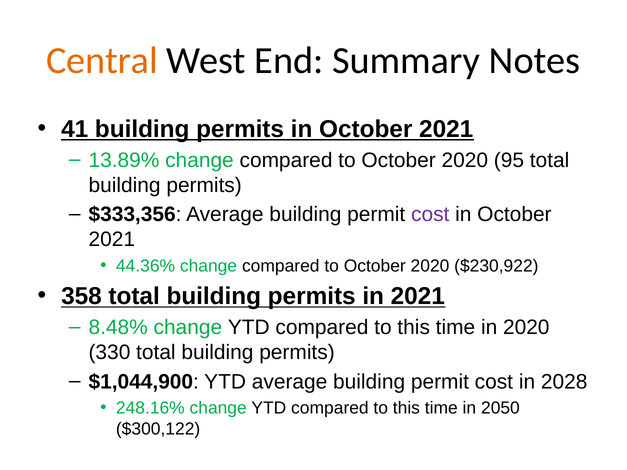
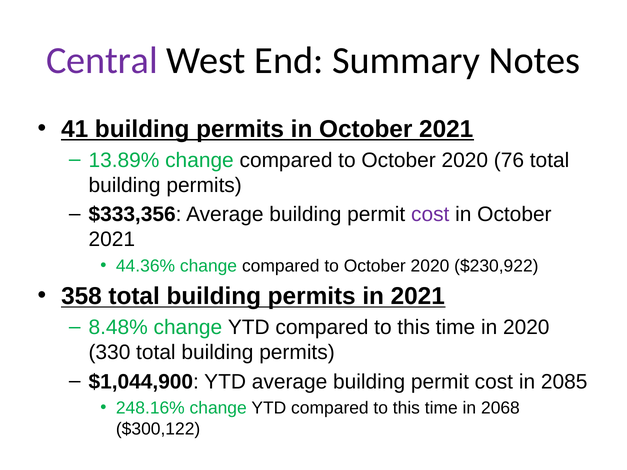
Central colour: orange -> purple (102, 61)
95: 95 -> 76 (509, 160)
2028: 2028 -> 2085 (564, 382)
2050: 2050 -> 2068 (500, 408)
